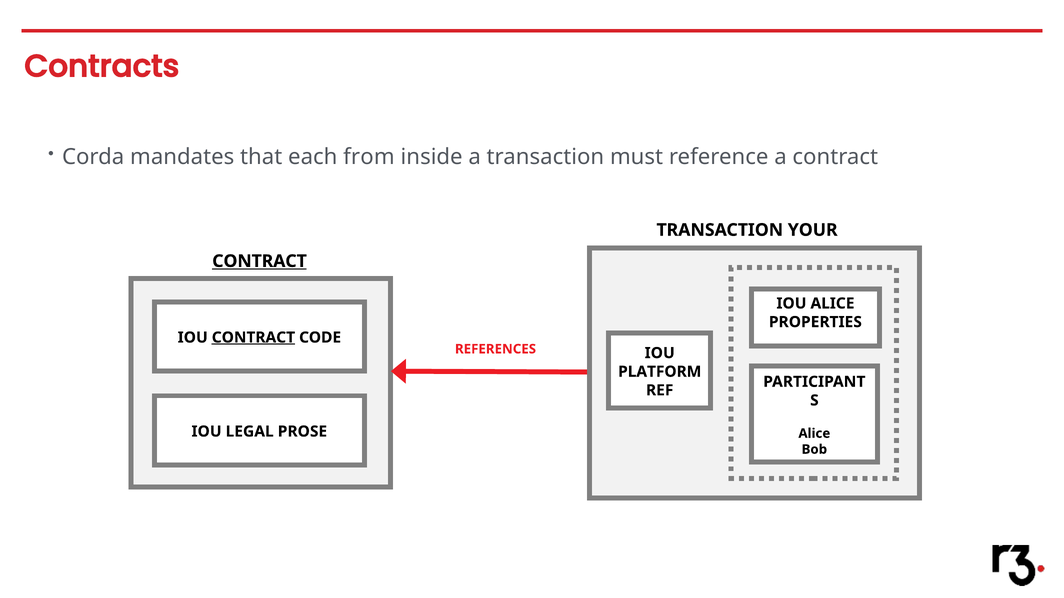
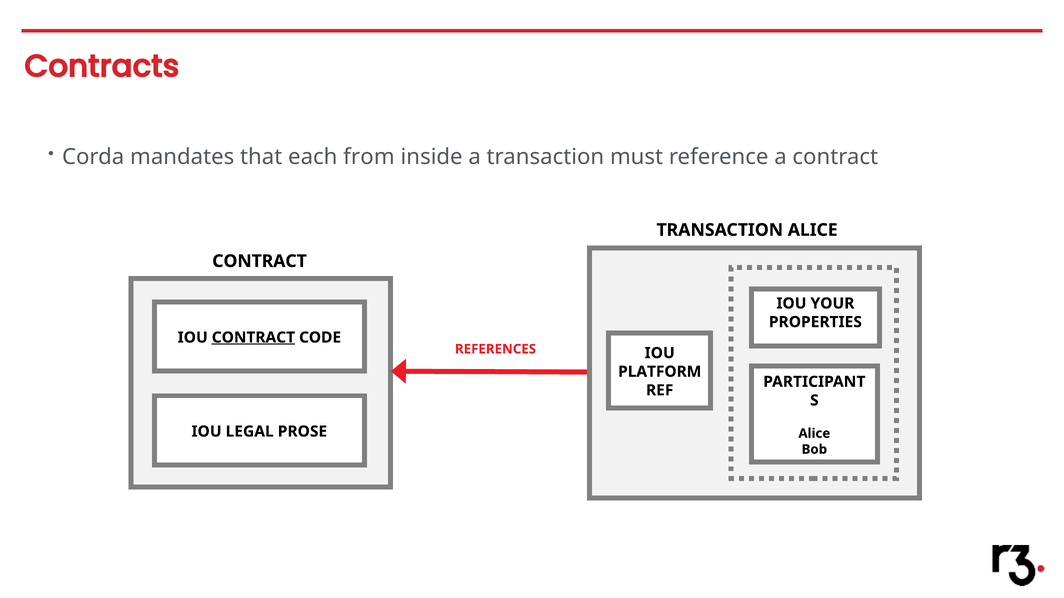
TRANSACTION YOUR: YOUR -> ALICE (813, 230)
CONTRACT underline: present -> none (259, 261)
IOU ALICE: ALICE -> YOUR (832, 304)
